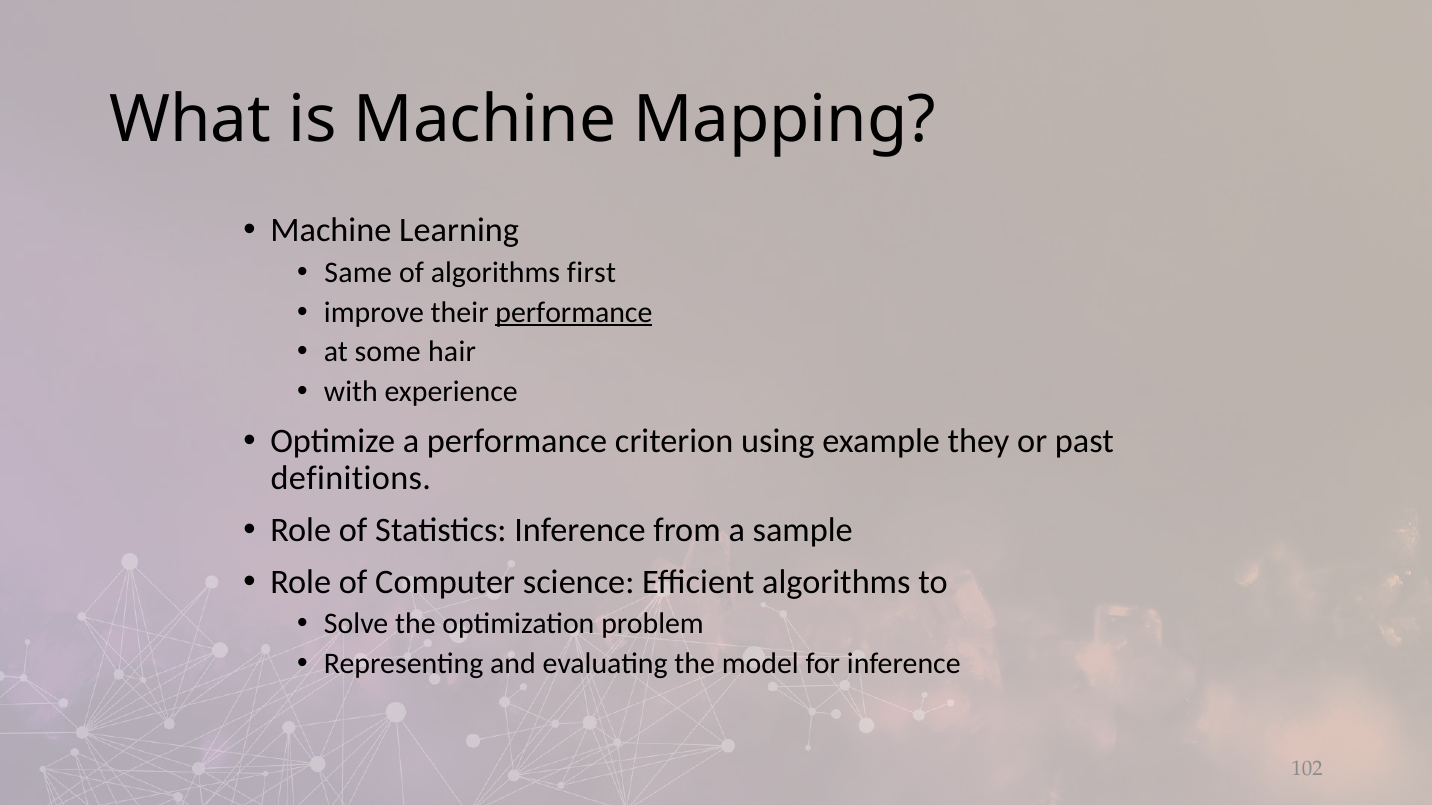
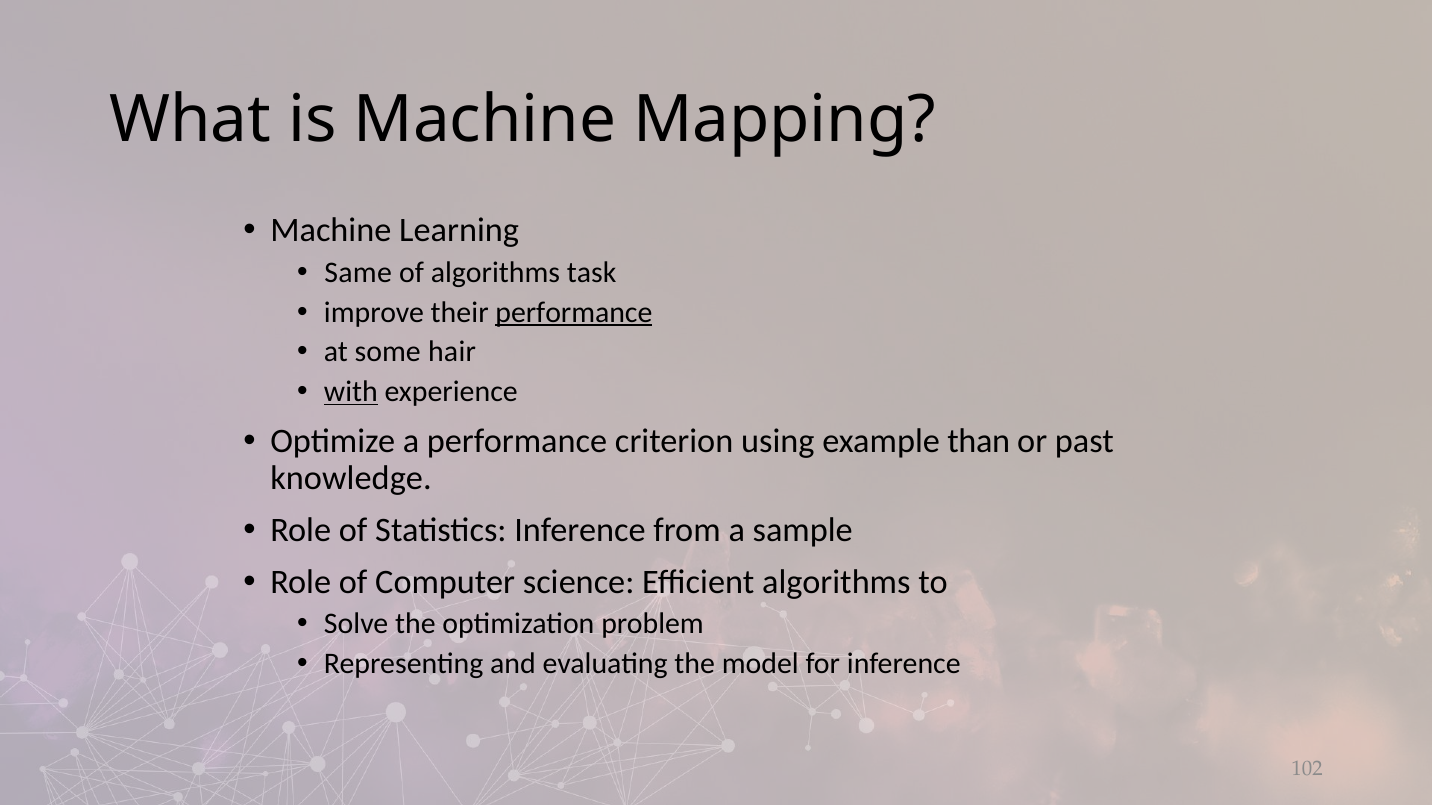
first: first -> task (592, 273)
with underline: none -> present (351, 392)
they: they -> than (979, 441)
definitions: definitions -> knowledge (351, 478)
